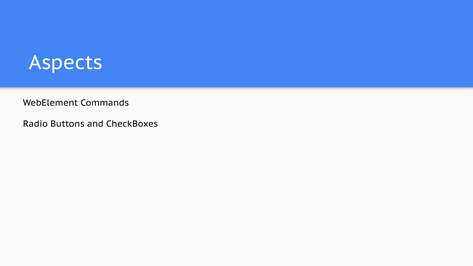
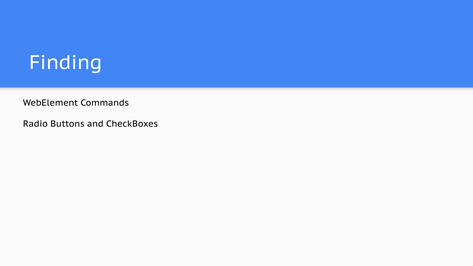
Aspects: Aspects -> Finding (66, 63)
